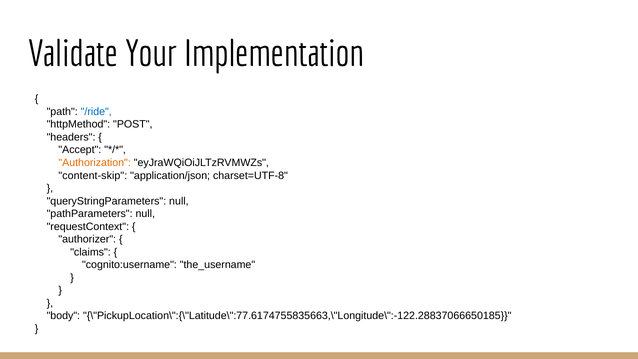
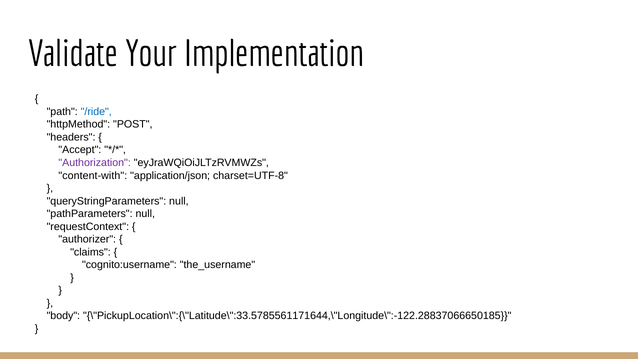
Authorization colour: orange -> purple (95, 163)
content-skip: content-skip -> content-with (93, 175)
\"PickupLocation\":{\"Latitude\":77.6174755835663,\"Longitude\":-122.28837066650185: \"PickupLocation\":{\"Latitude\":77.6174755835663,\"Longitude\":-122.28837066650185 -> \"PickupLocation\":{\"Latitude\":33.5785561171644,\"Longitude\":-122.28837066650185 (297, 316)
